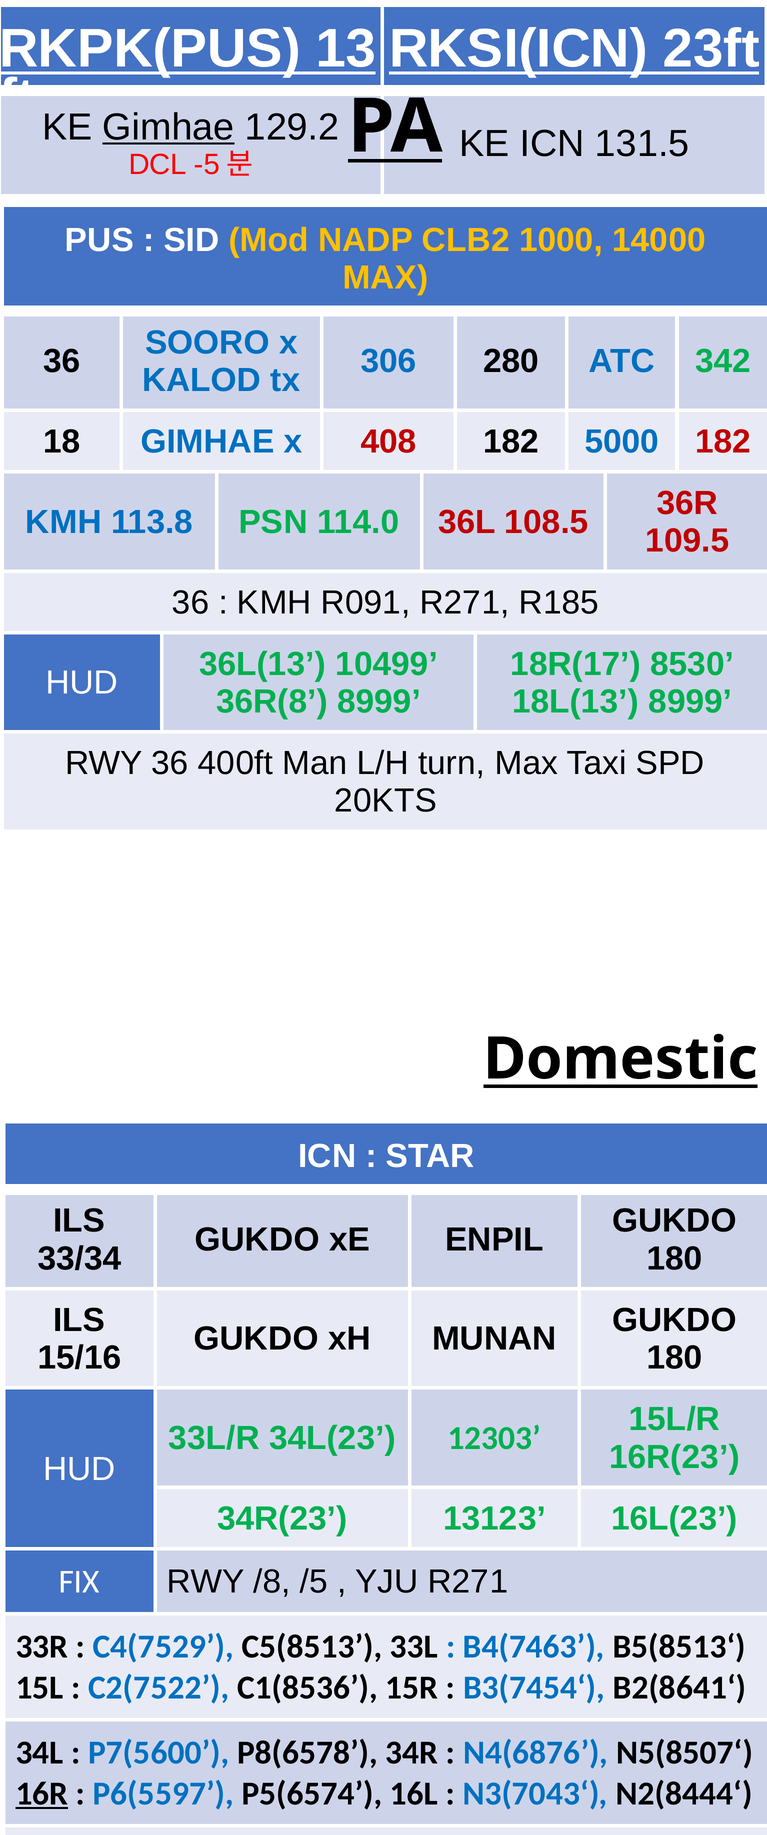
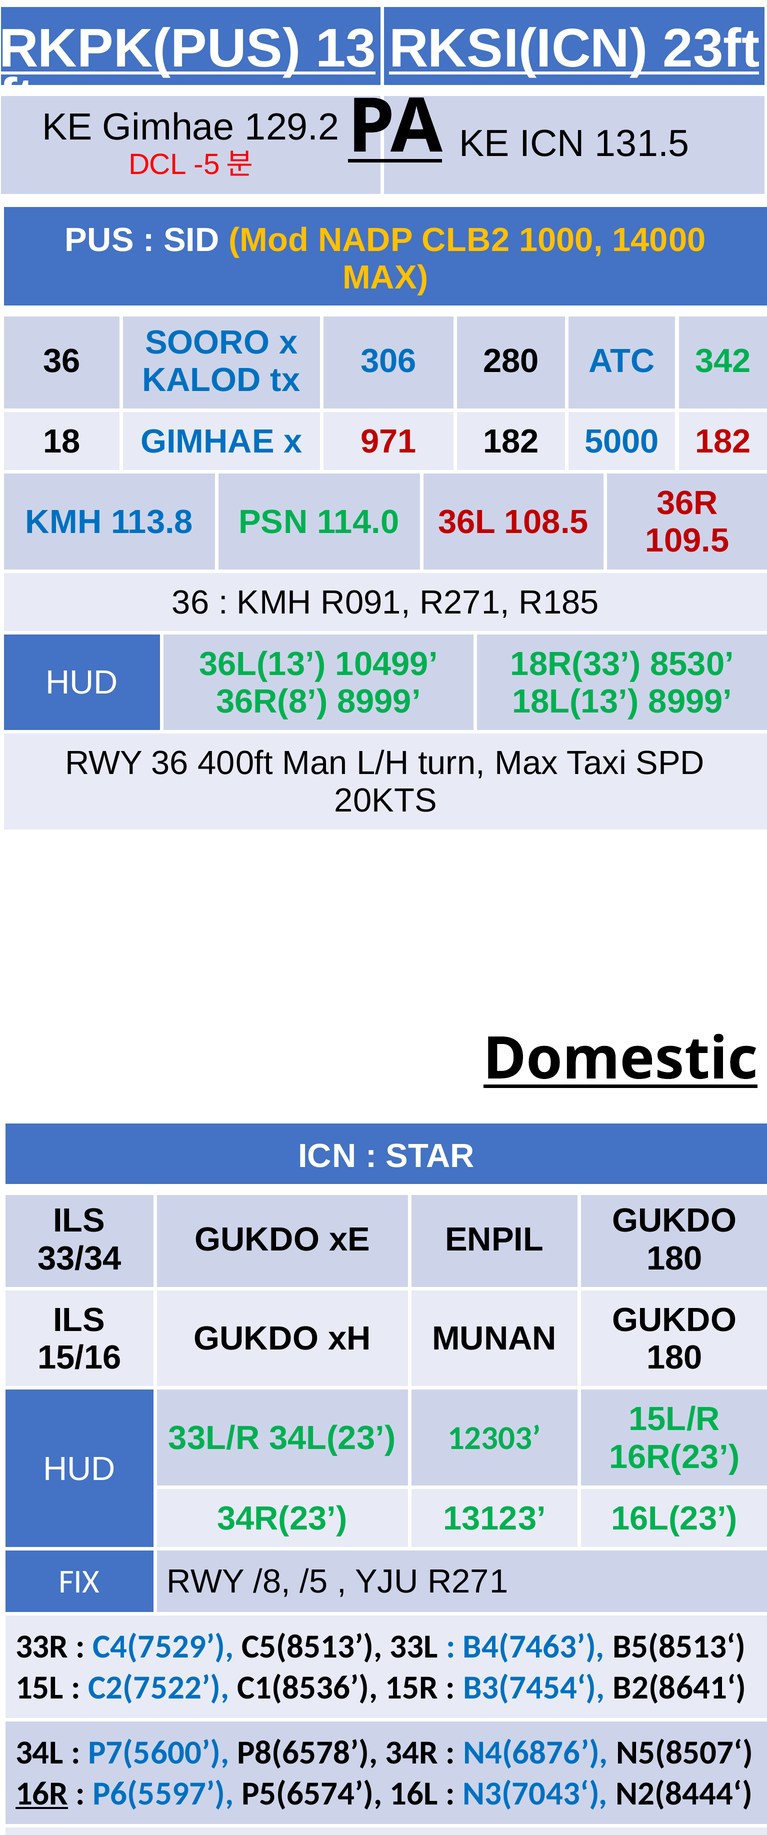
Gimhae underline: present -> none (168, 127)
408: 408 -> 971 (388, 442)
18R(17: 18R(17 -> 18R(33 (576, 664)
